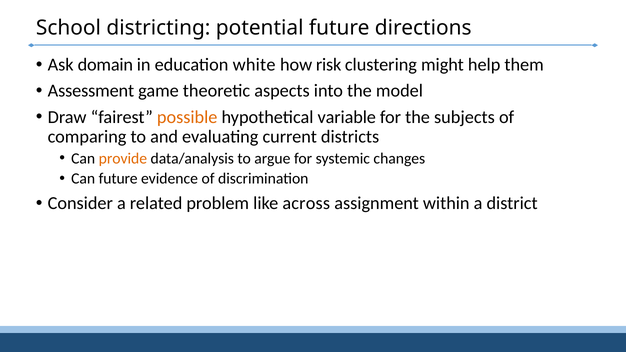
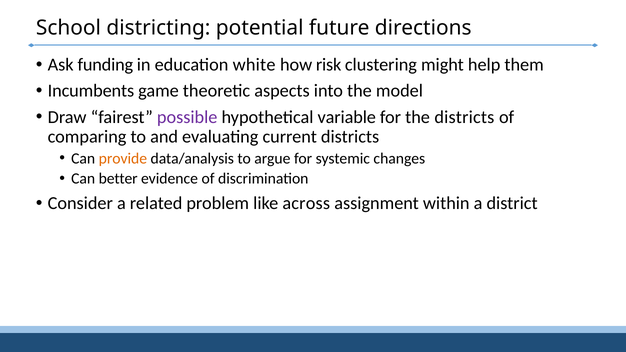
domain: domain -> funding (105, 65)
Assessment: Assessment -> Incumbents (91, 91)
possible colour: orange -> purple (187, 117)
the subjects: subjects -> districts (464, 117)
Can future: future -> better (118, 179)
